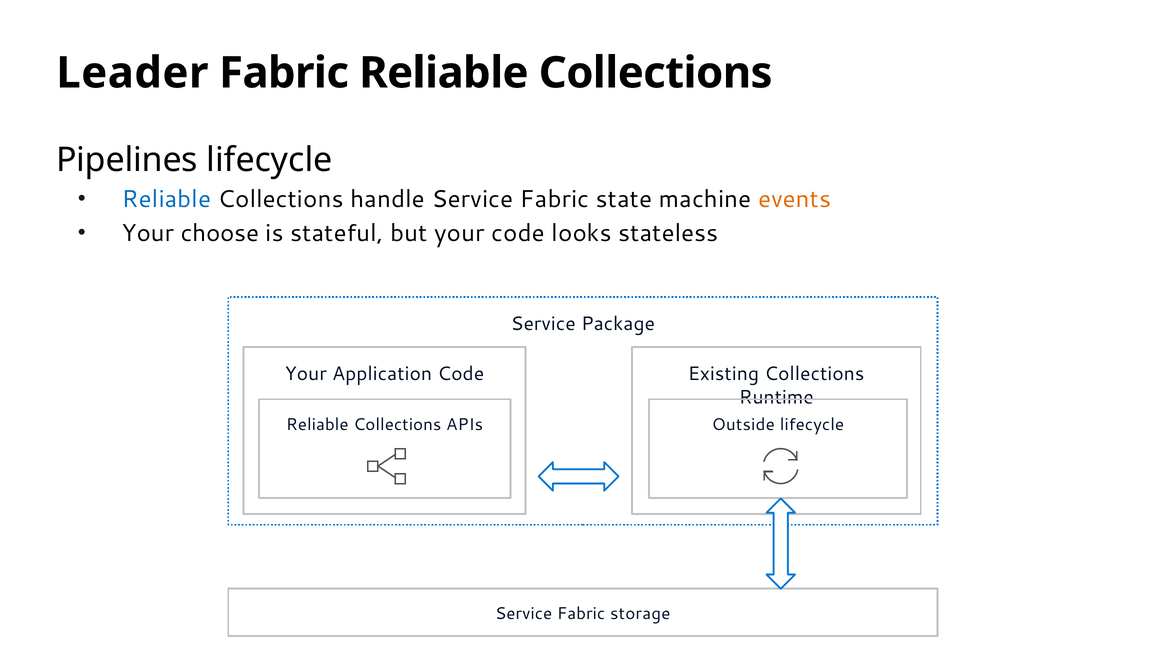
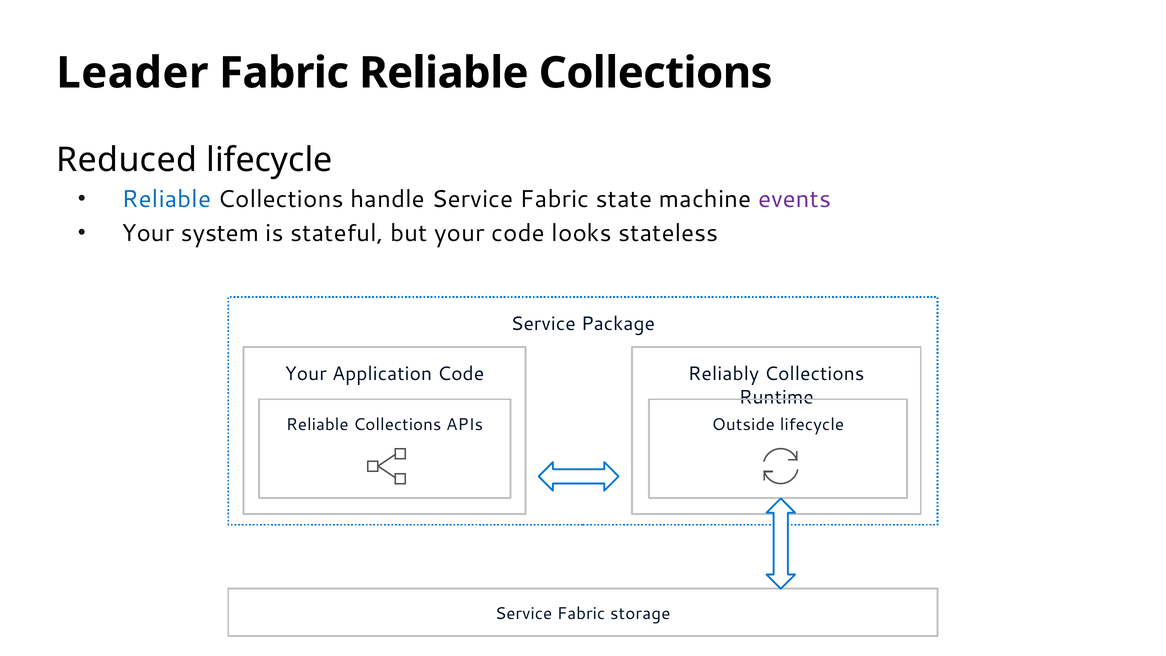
Pipelines: Pipelines -> Reduced (127, 160)
events colour: orange -> purple (795, 199)
choose: choose -> system (220, 233)
Existing: Existing -> Reliably (723, 374)
